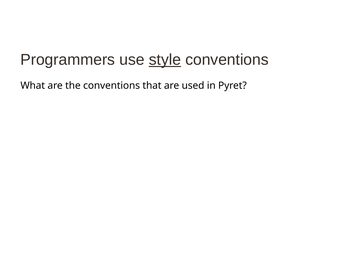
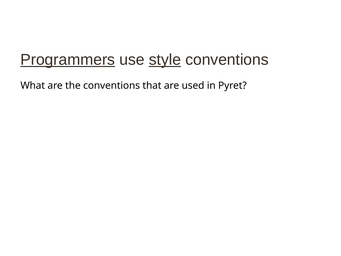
Programmers underline: none -> present (68, 60)
